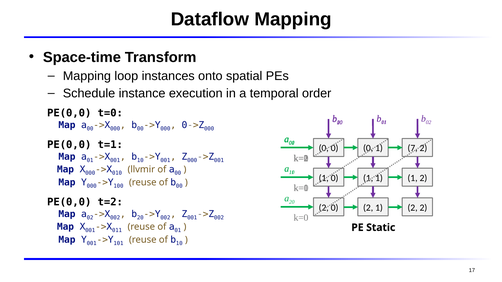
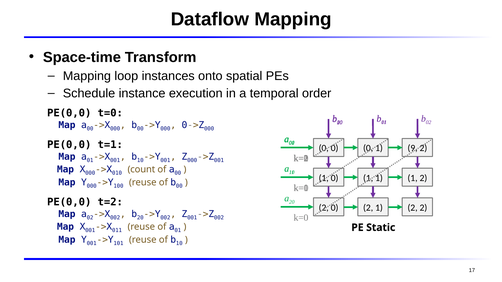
7: 7 -> 9 (413, 148)
llvmir: llvmir -> count (141, 170)
